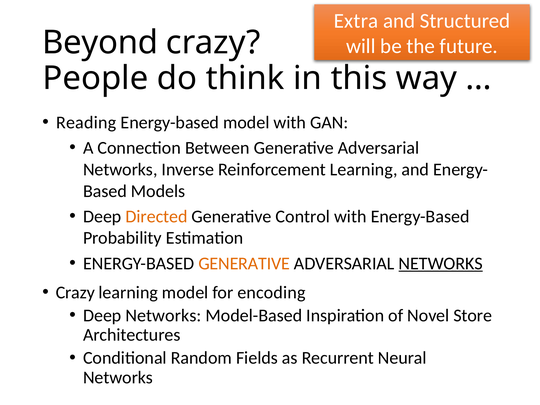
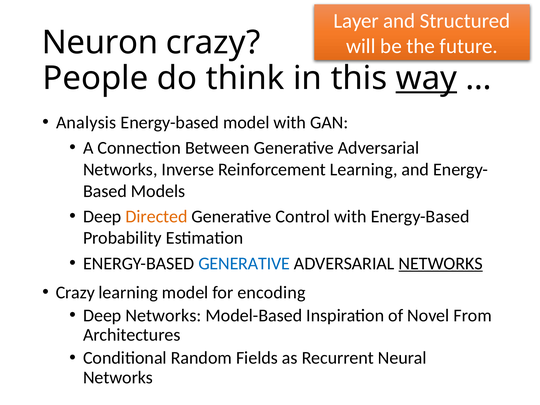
Extra: Extra -> Layer (356, 21)
Beyond: Beyond -> Neuron (100, 43)
way underline: none -> present (426, 78)
Reading: Reading -> Analysis (86, 123)
GENERATIVE colour: orange -> blue (244, 263)
Store: Store -> From (473, 315)
